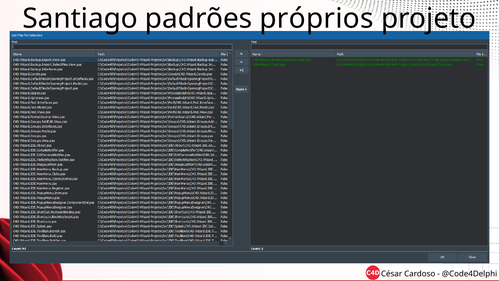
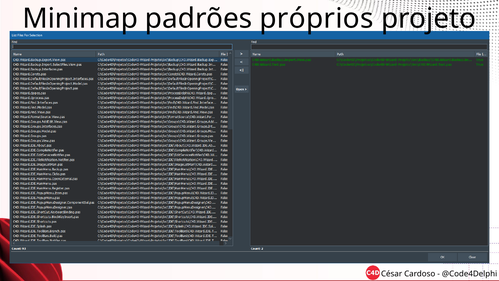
Santiago: Santiago -> Minimap (80, 19)
